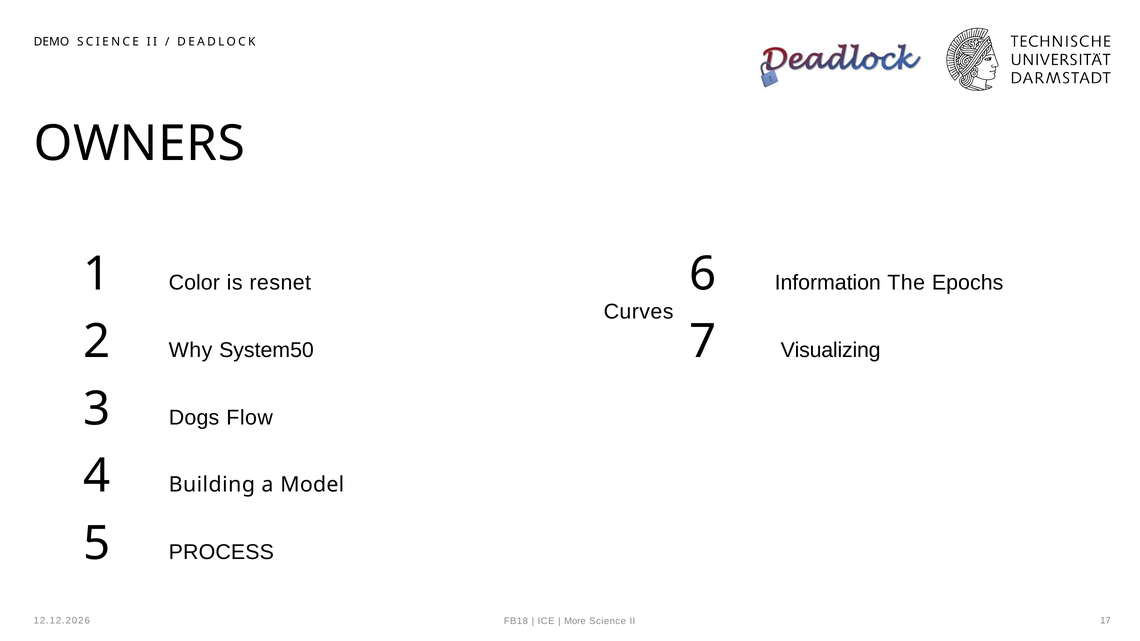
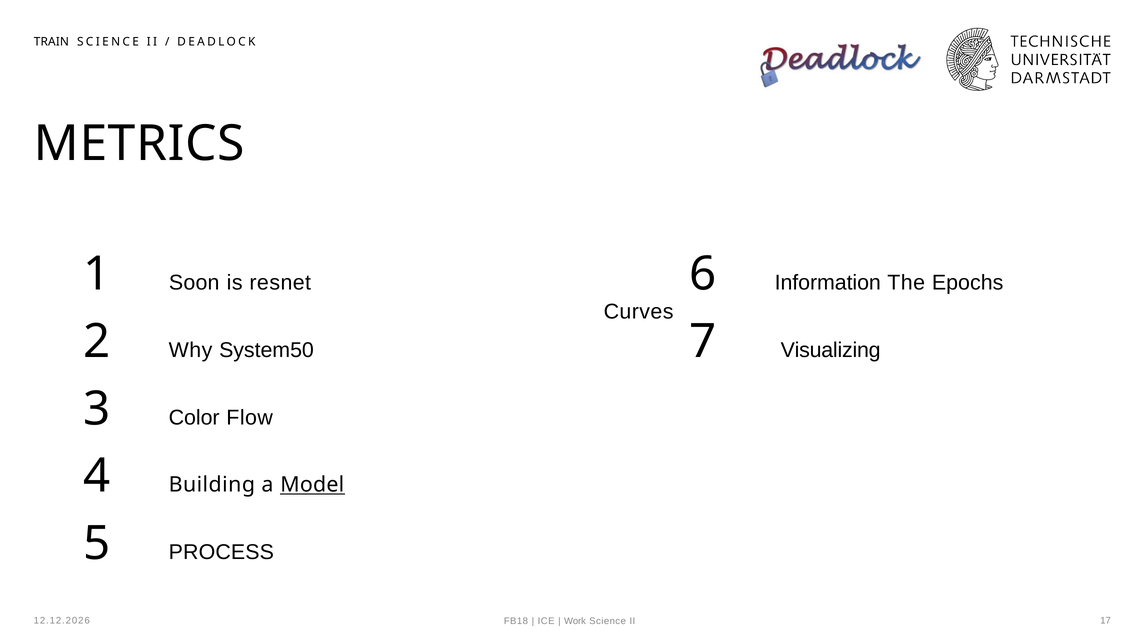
DEMO: DEMO -> TRAIN (51, 42)
OWNERS: OWNERS -> METRICS (139, 144)
Color: Color -> Soon (194, 283)
Dogs: Dogs -> Color (194, 418)
Model underline: none -> present (312, 485)
More: More -> Work (575, 621)
